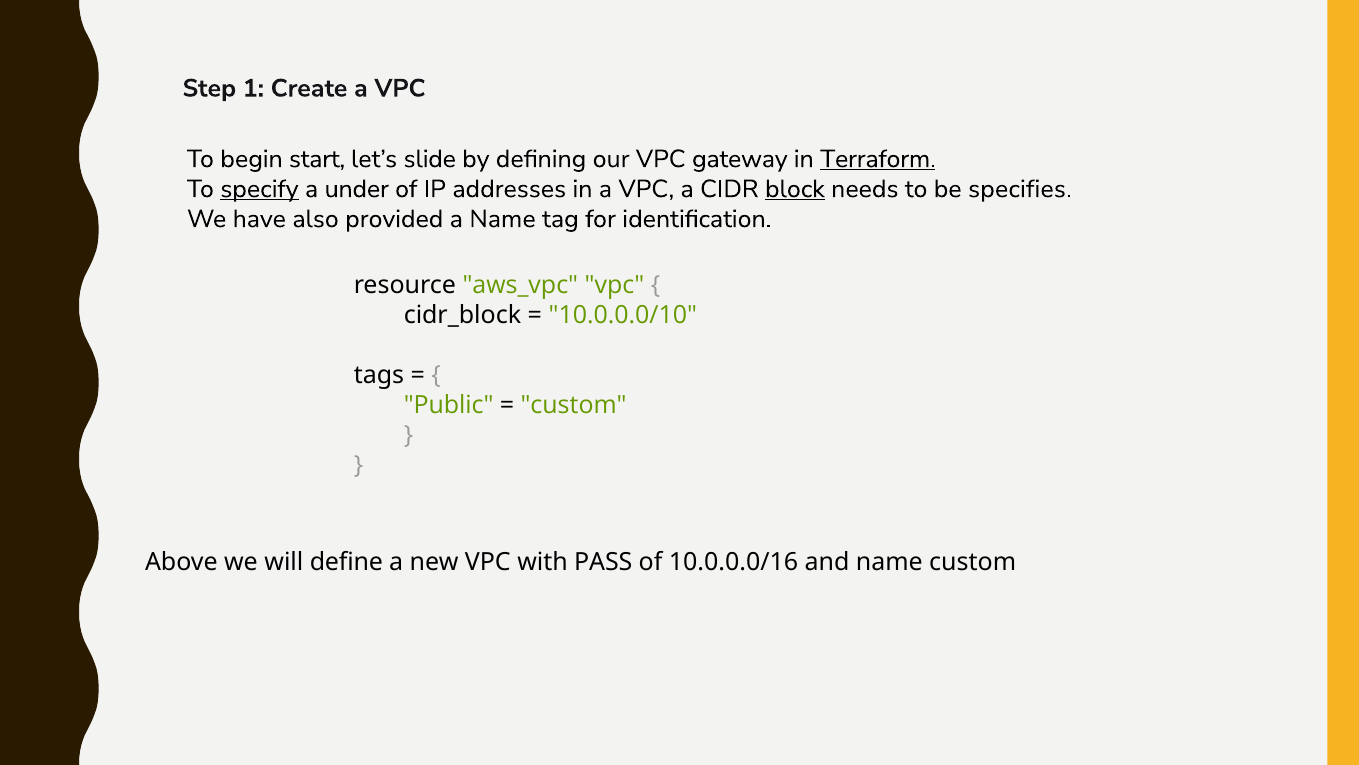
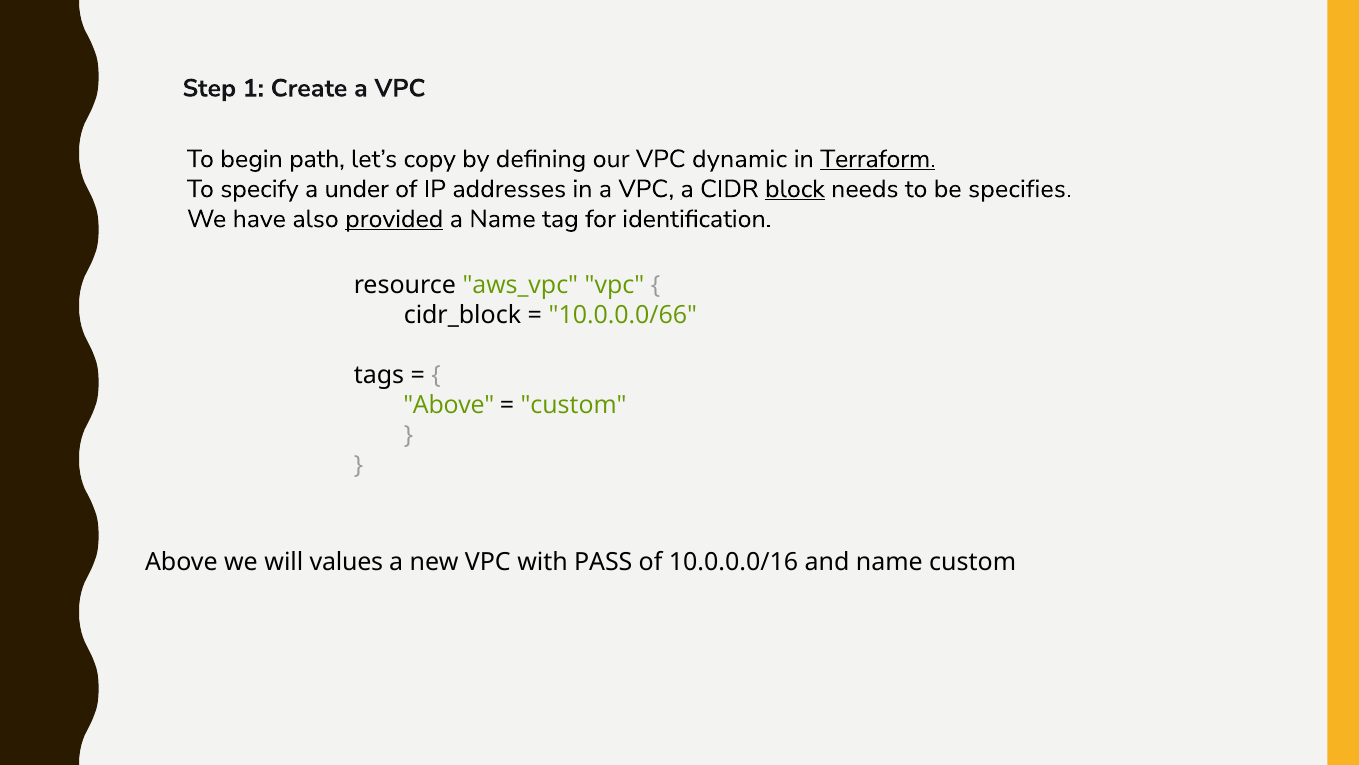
start: start -> path (317, 159)
slide: slide -> copy (430, 159)
gateway: gateway -> dynamic (740, 159)
specify underline: present -> none (259, 189)
provided underline: none -> present (394, 219)
10.0.0.0/10: 10.0.0.0/10 -> 10.0.0.0/66 (623, 315)
Public: Public -> Above (449, 405)
define: define -> values (346, 562)
